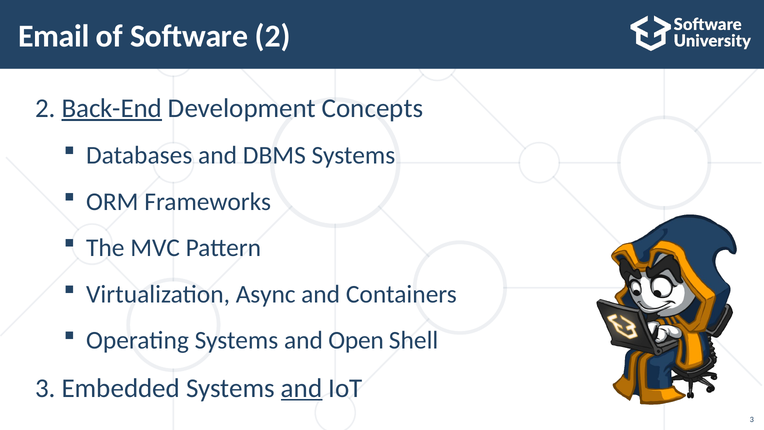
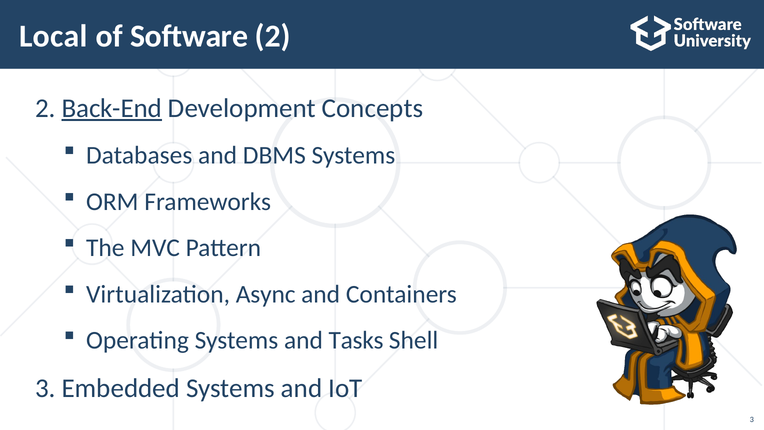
Email: Email -> Local (53, 36)
Open: Open -> Tasks (356, 340)
and underline: present -> none (302, 388)
